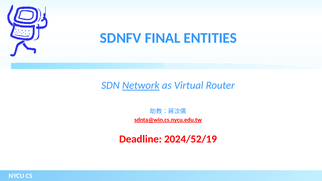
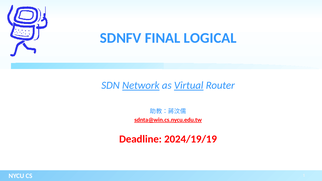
ENTITIES: ENTITIES -> LOGICAL (210, 38)
Virtual underline: none -> present (189, 86)
2024/52/19: 2024/52/19 -> 2024/19/19 (191, 139)
